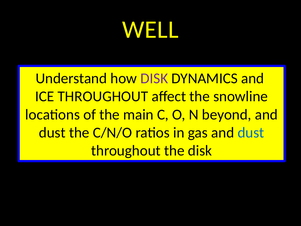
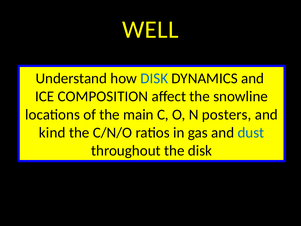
DISK colour: purple -> blue (154, 78)
ICE THROUGHOUT: THROUGHOUT -> COMPOSITION (103, 96)
beyond: beyond -> posters (227, 114)
dust: dust -> kind (52, 133)
